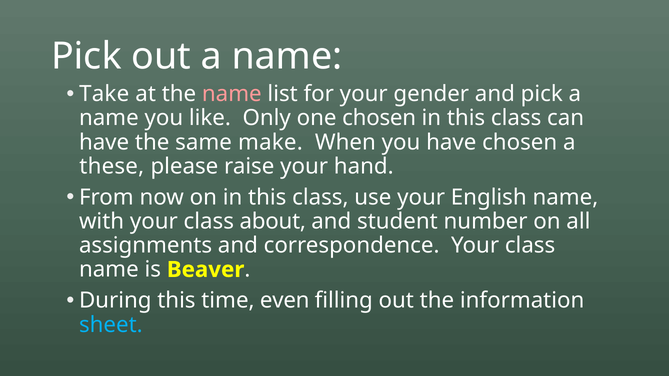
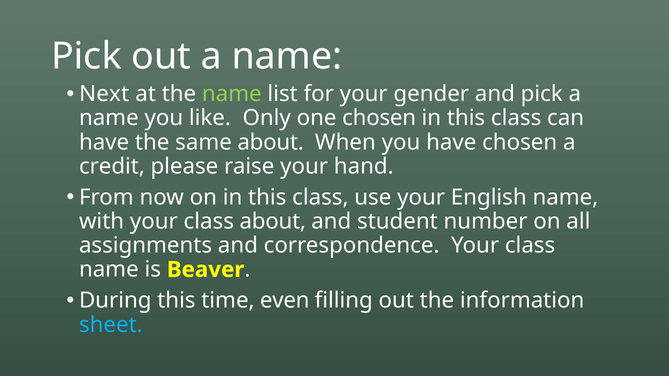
Take: Take -> Next (104, 94)
name colour: pink -> light green (232, 94)
same make: make -> about (271, 142)
these: these -> credit (112, 166)
